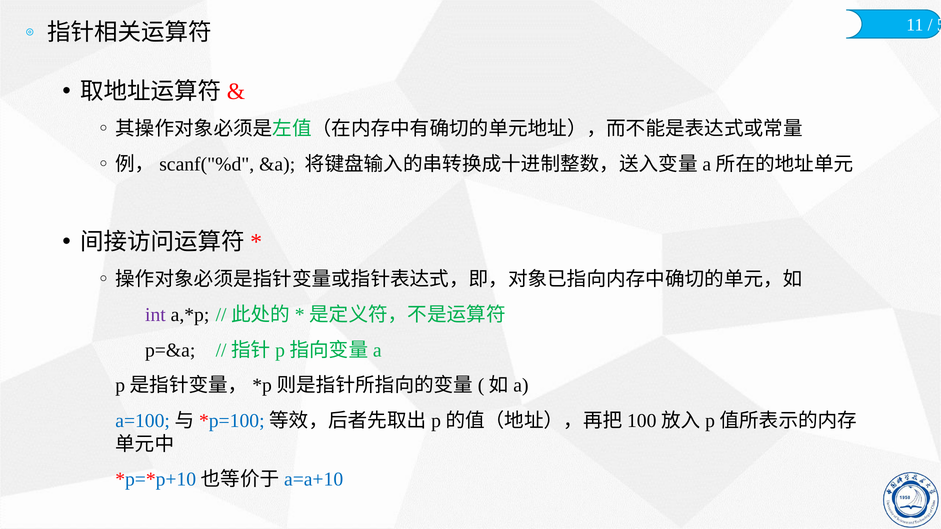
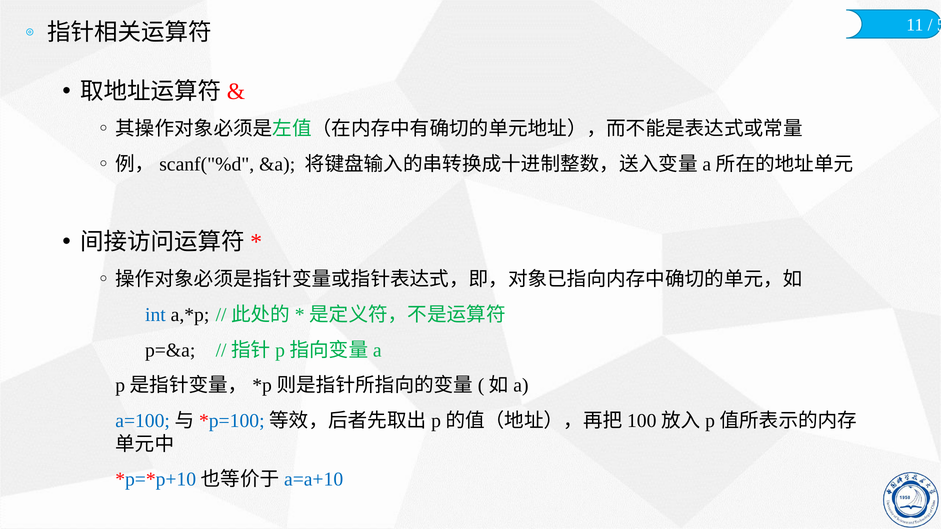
int colour: purple -> blue (155, 315)
